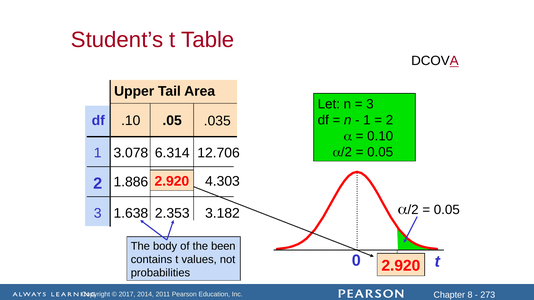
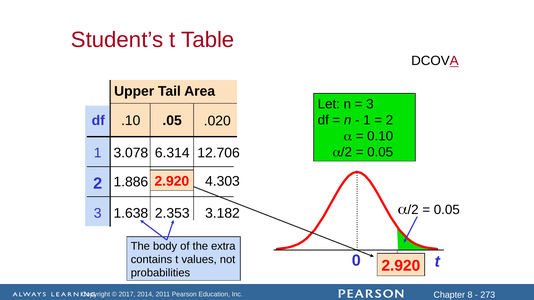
.035: .035 -> .020 (217, 121)
been: been -> extra (223, 246)
